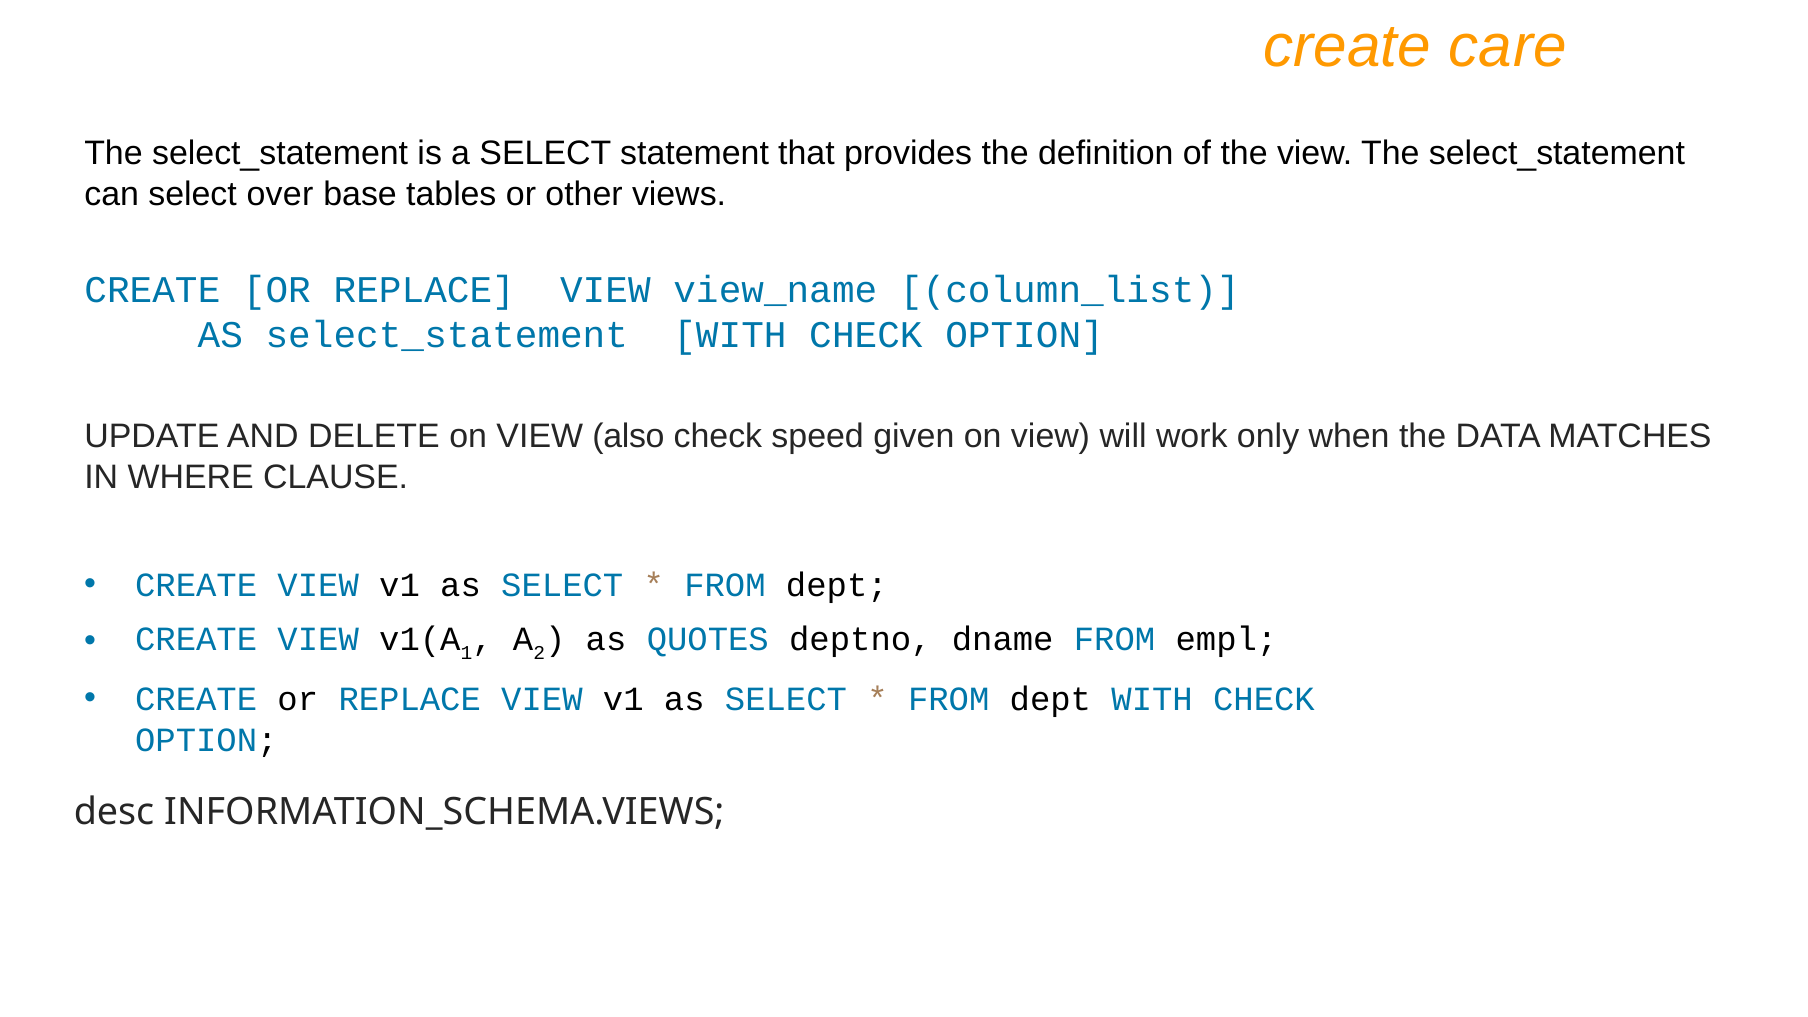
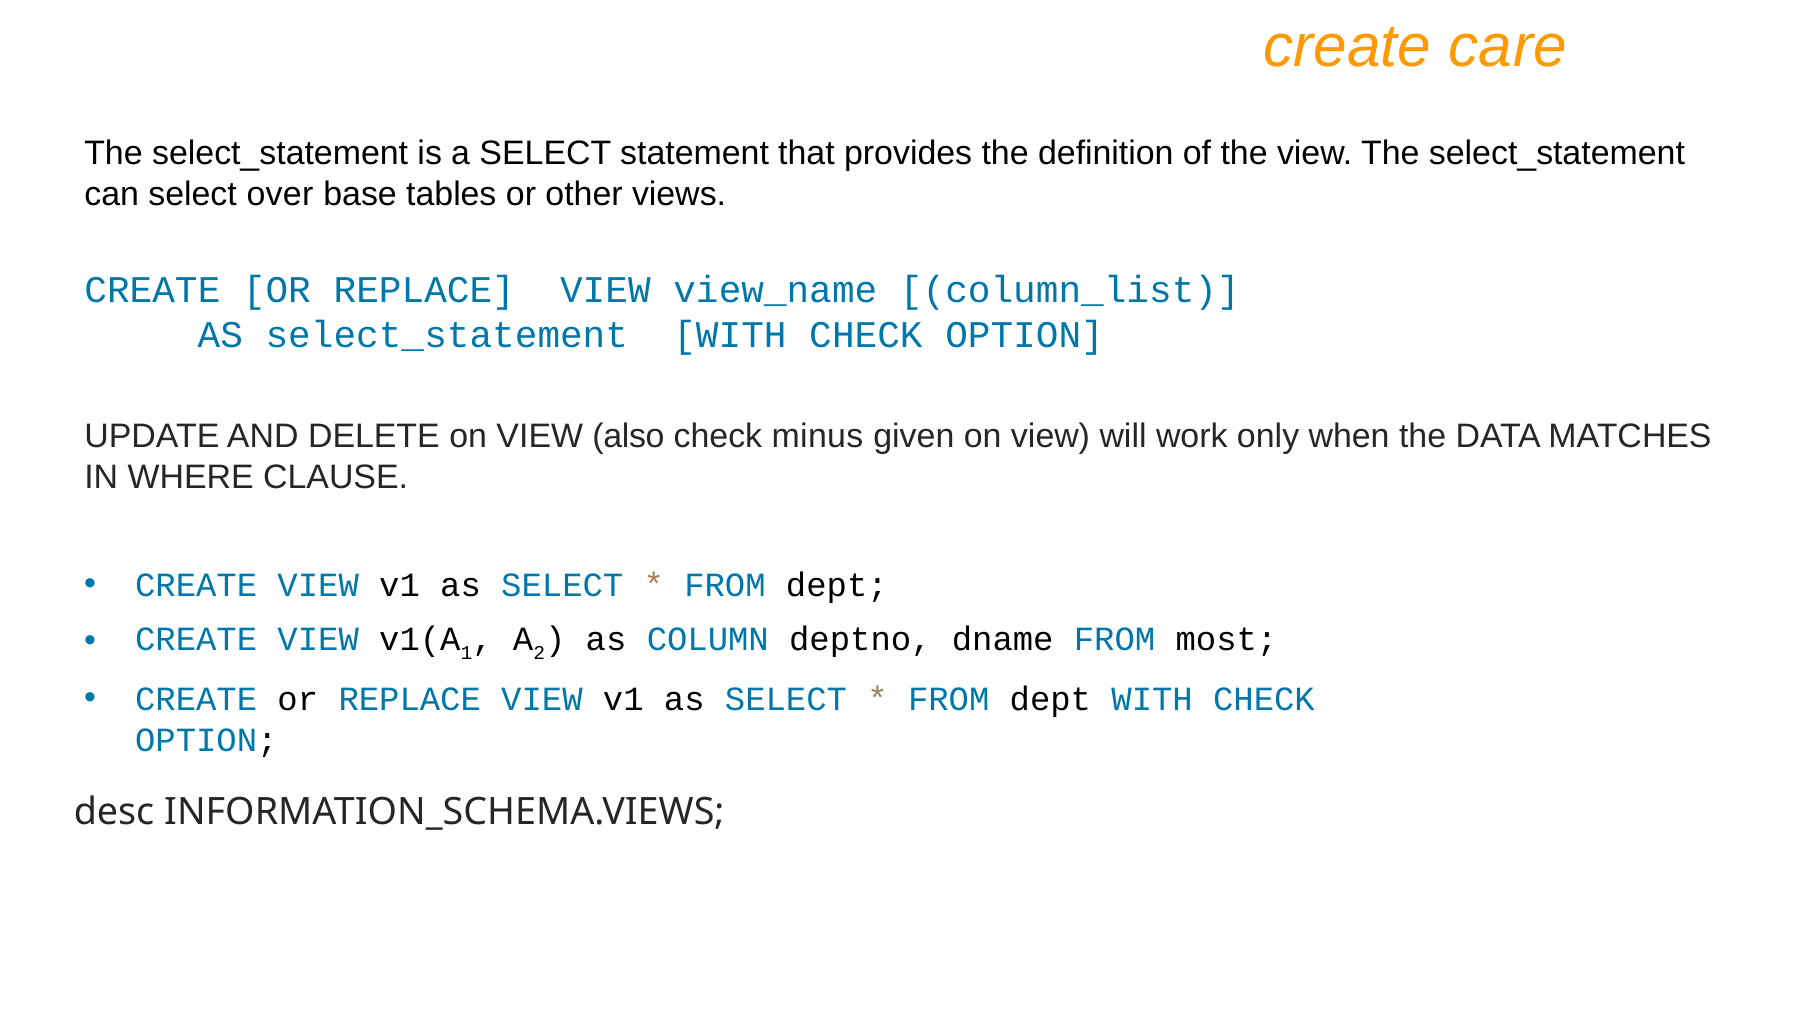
speed: speed -> minus (817, 437)
QUOTES: QUOTES -> COLUMN (708, 640)
empl: empl -> most (1226, 640)
